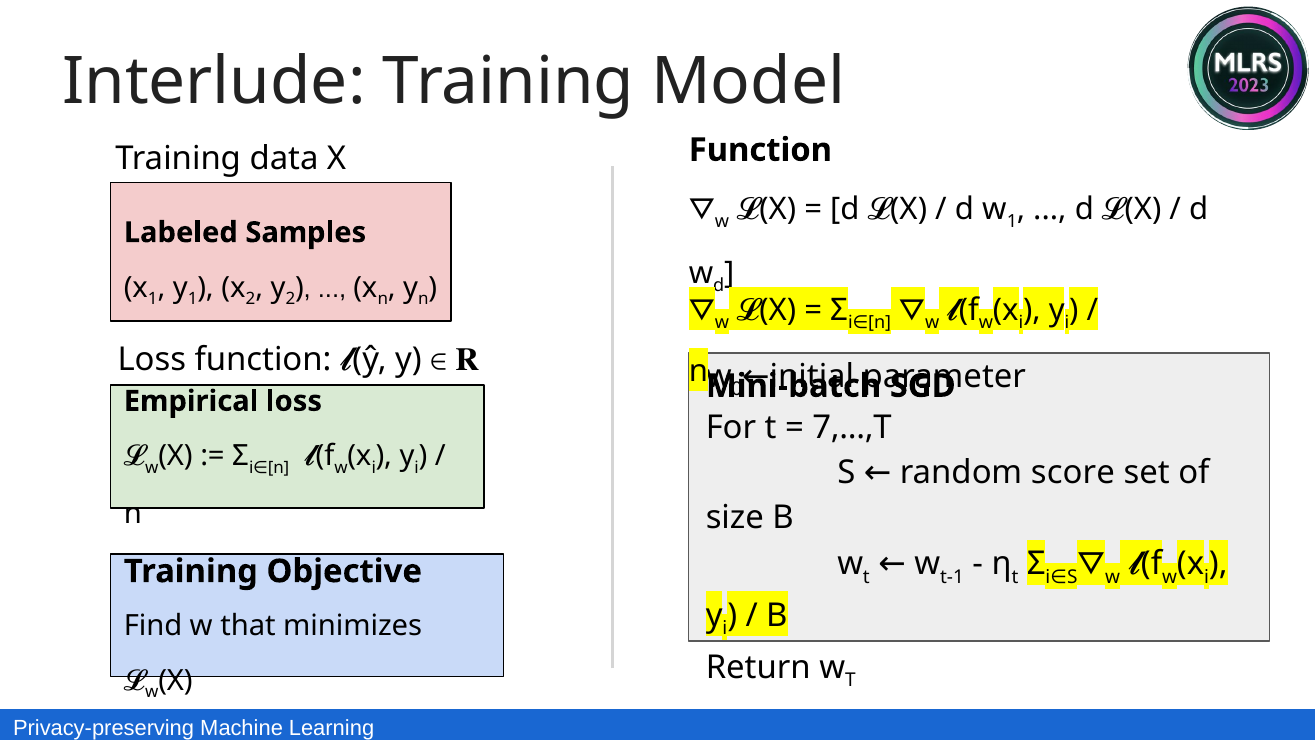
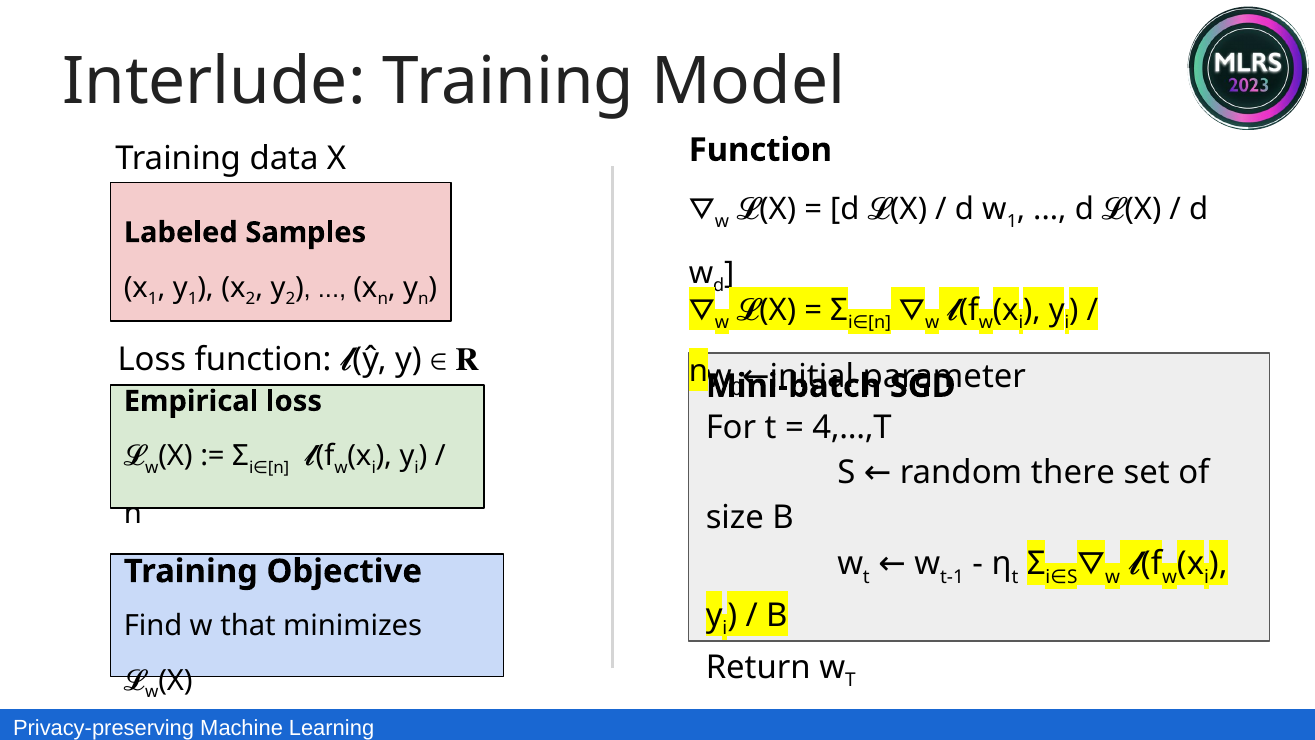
7,...,T: 7,...,T -> 4,...,T (852, 427)
score: score -> there (1073, 472)
